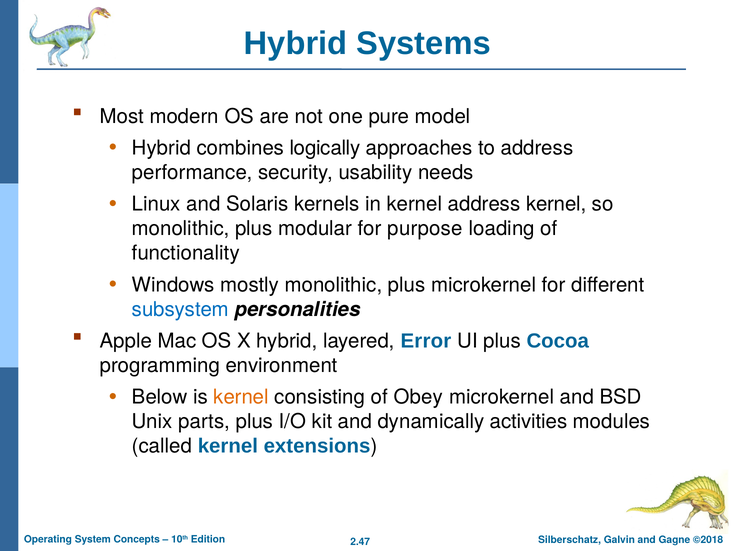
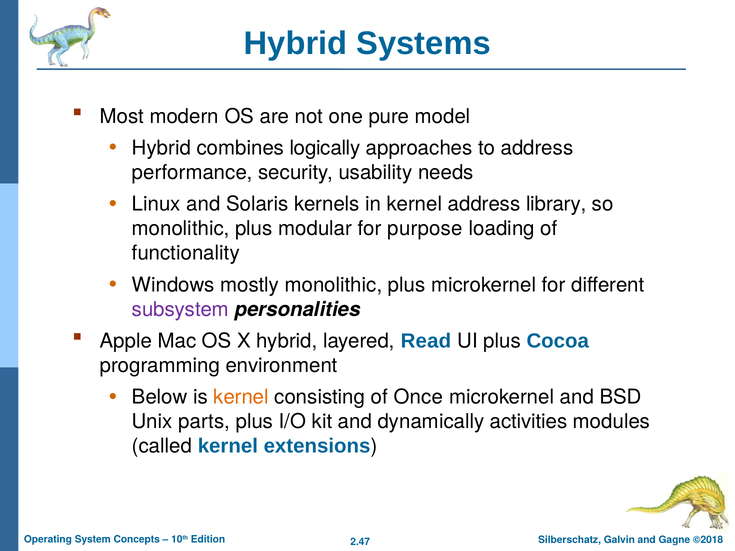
address kernel: kernel -> library (556, 204)
subsystem colour: blue -> purple (180, 310)
Error: Error -> Read (426, 341)
Obey: Obey -> Once (418, 397)
